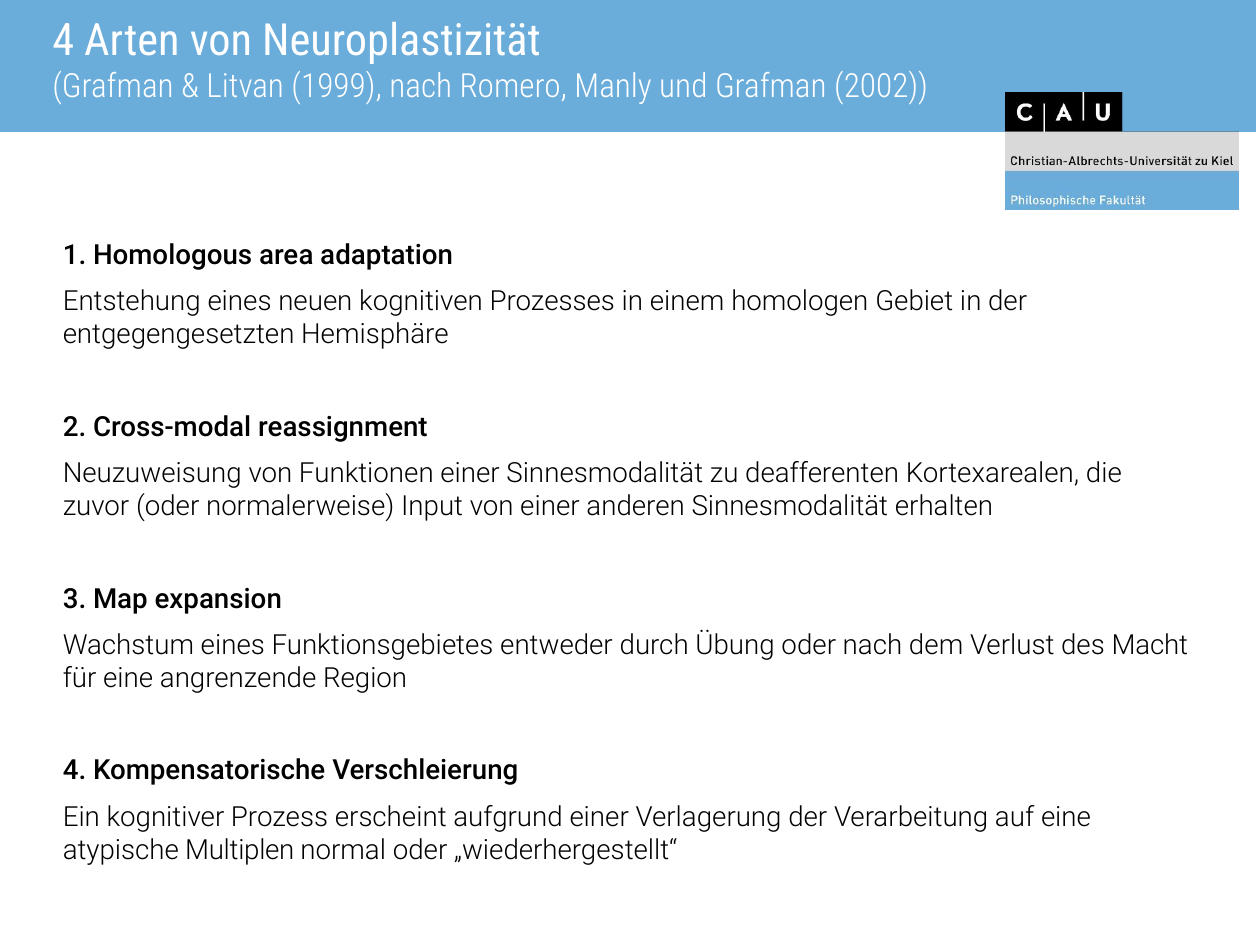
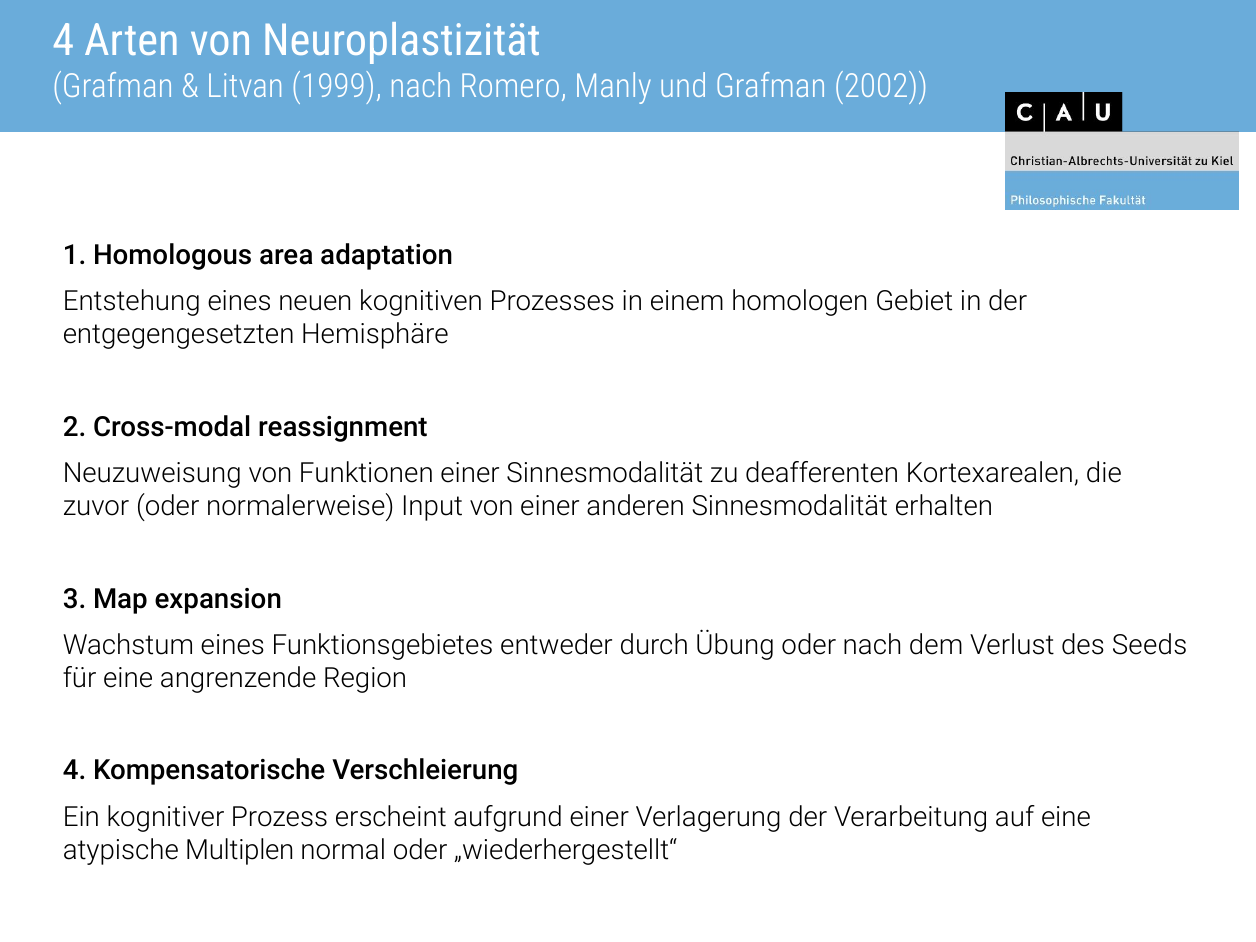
Macht: Macht -> Seeds (1150, 645)
